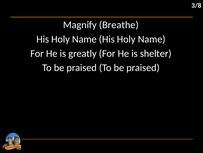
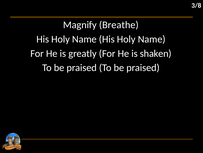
shelter: shelter -> shaken (156, 53)
